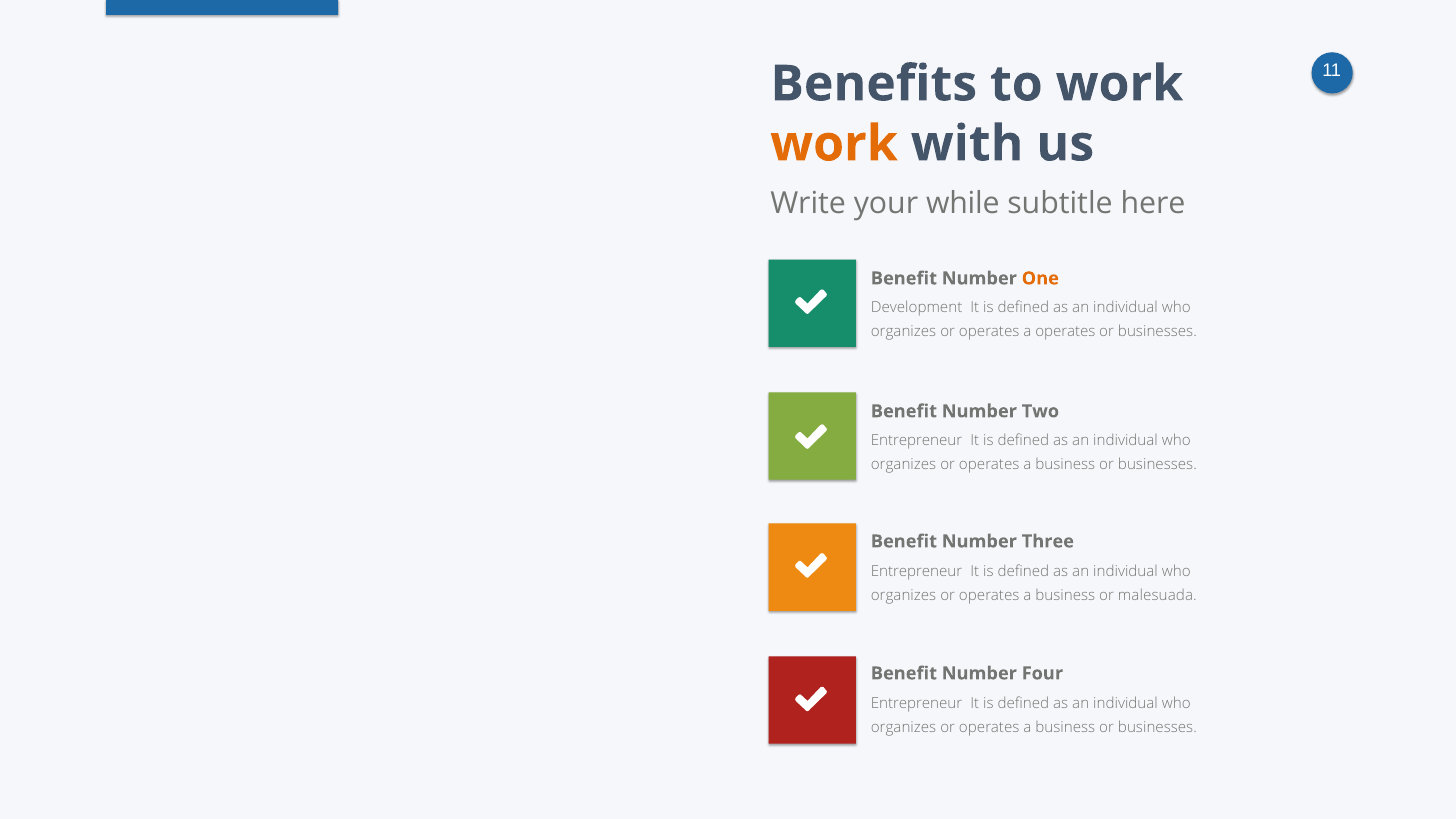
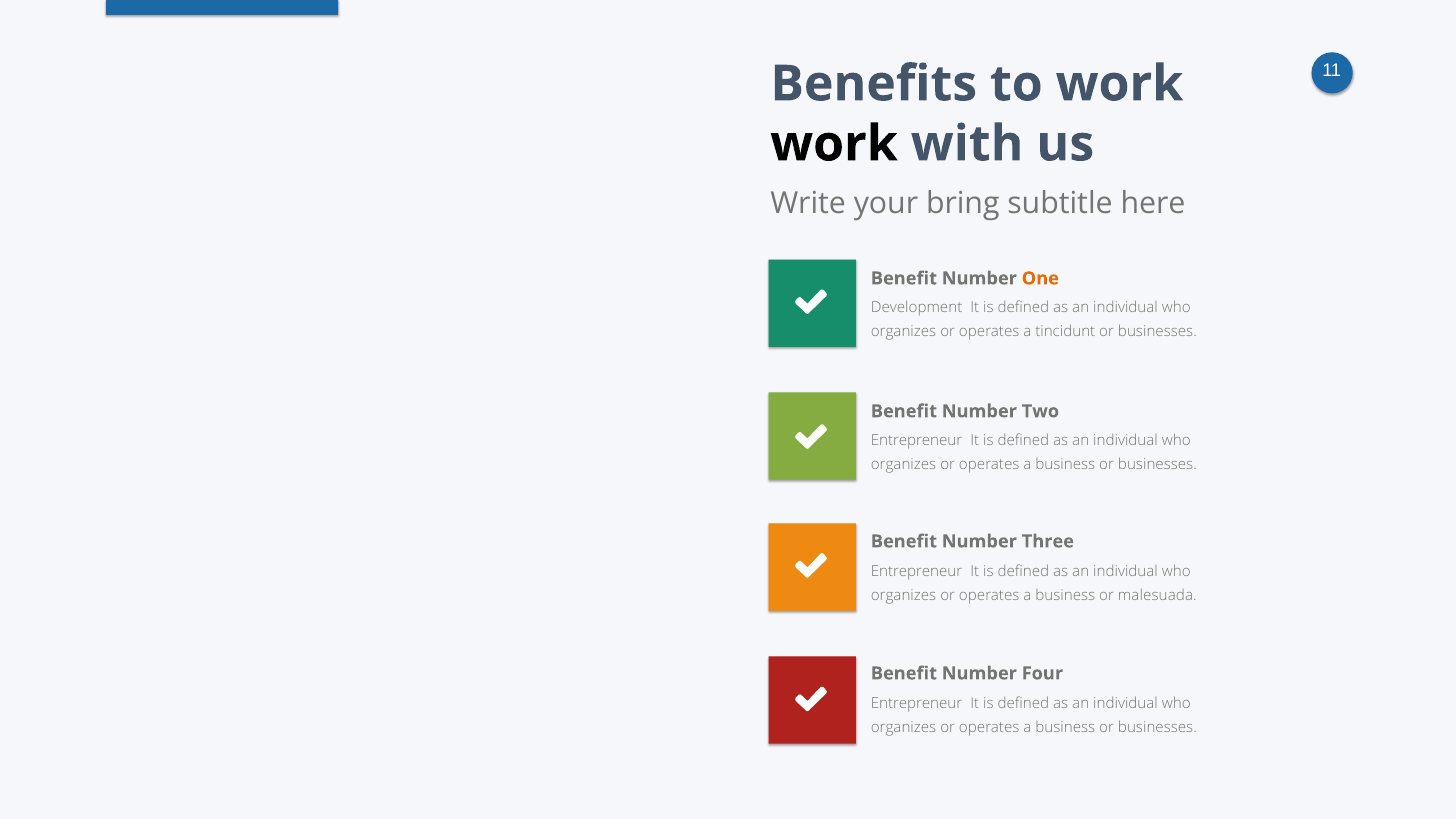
work colour: orange -> black (834, 144)
while: while -> bring (963, 203)
a operates: operates -> tincidunt (1065, 332)
